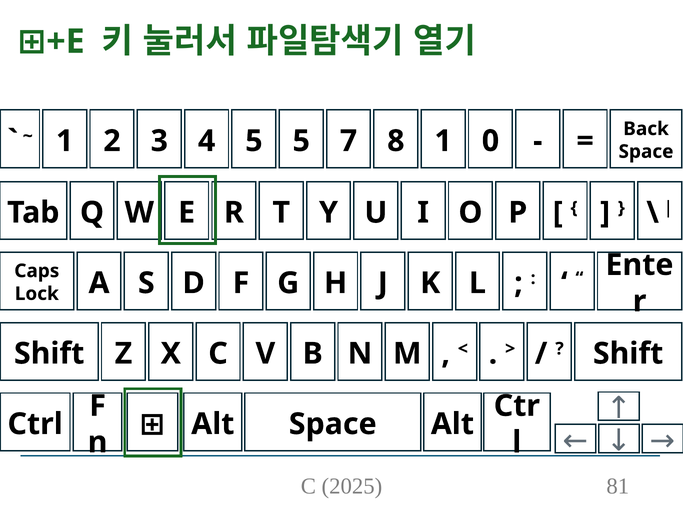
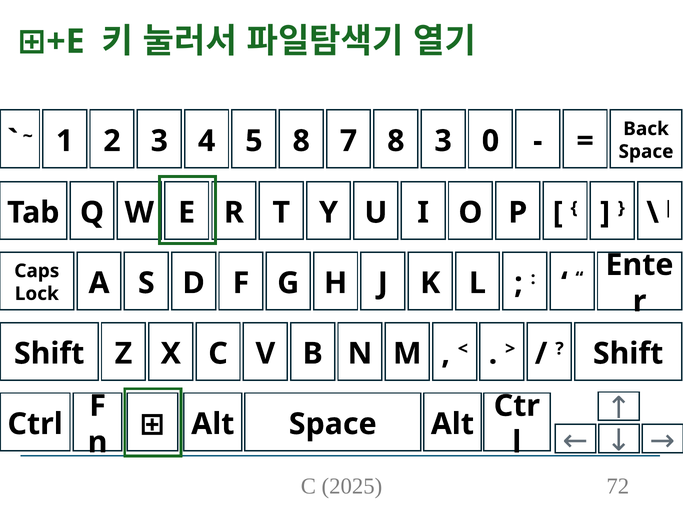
5 5: 5 -> 8 (301, 141)
8 1: 1 -> 3 (443, 141)
81: 81 -> 72 (618, 487)
